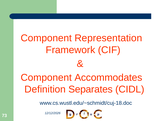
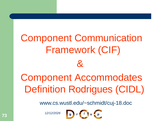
Representation: Representation -> Communication (108, 38)
Separates: Separates -> Rodrigues (91, 90)
